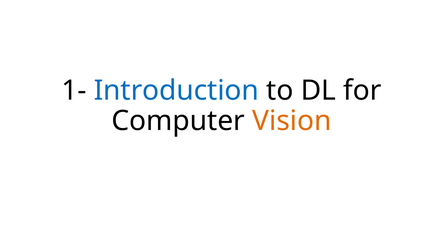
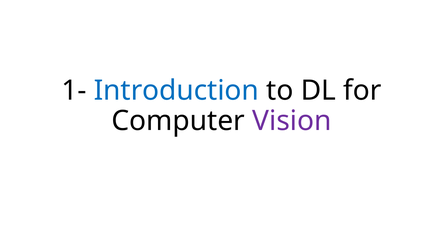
Vision colour: orange -> purple (292, 121)
